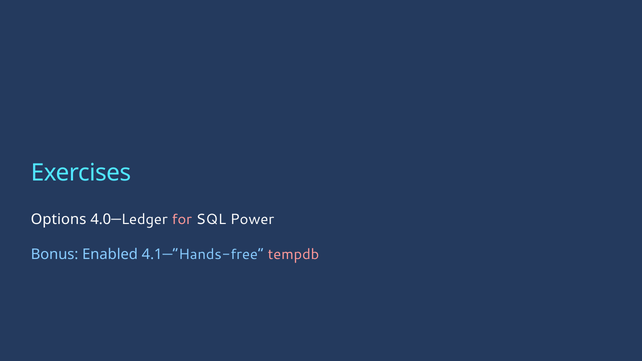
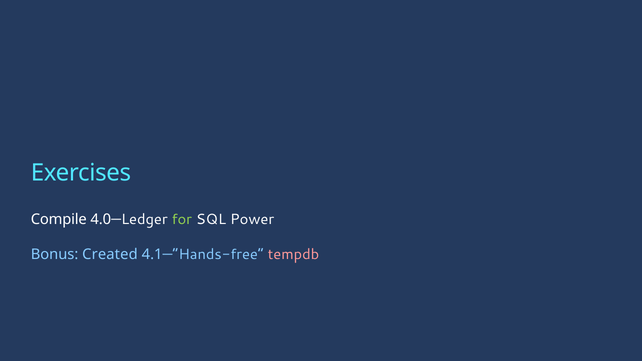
Options: Options -> Compile (59, 219)
for colour: pink -> light green (182, 219)
Enabled: Enabled -> Created (110, 255)
